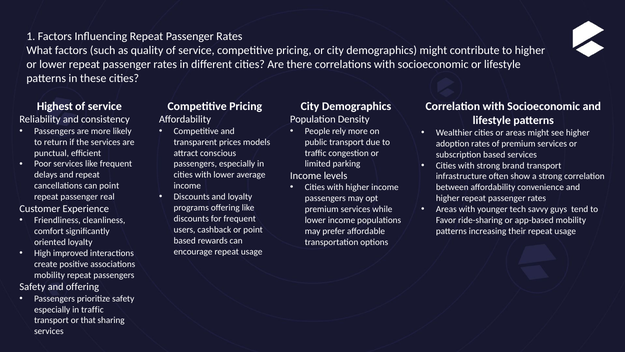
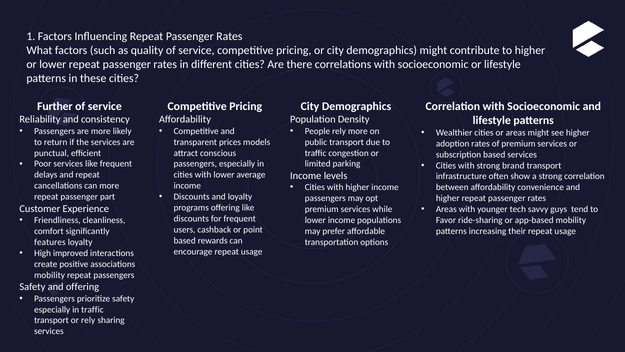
Highest: Highest -> Further (55, 106)
can point: point -> more (109, 186)
real: real -> part (108, 197)
oriented: oriented -> features (50, 242)
or that: that -> rely (88, 320)
